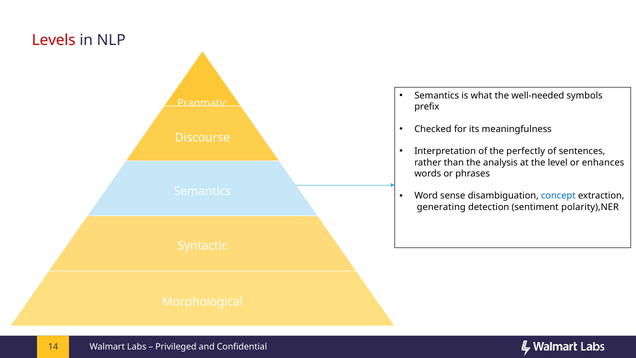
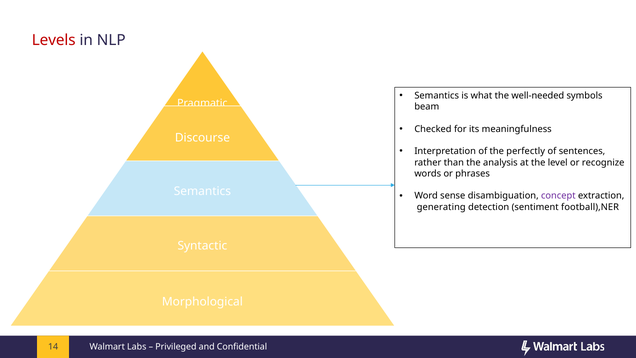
prefix: prefix -> beam (427, 107)
enhances: enhances -> recognize (603, 162)
concept colour: blue -> purple (558, 196)
polarity),NER: polarity),NER -> football),NER (590, 207)
